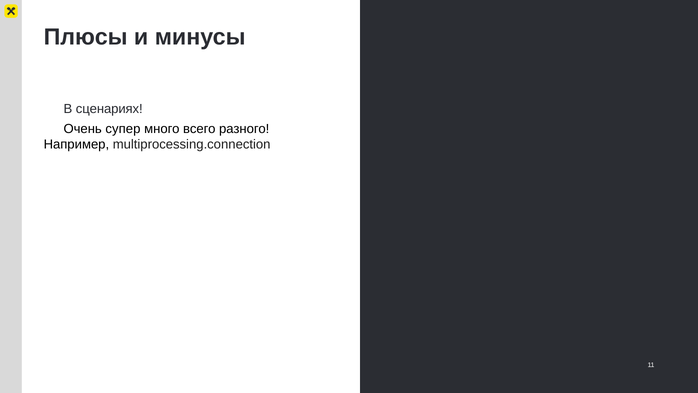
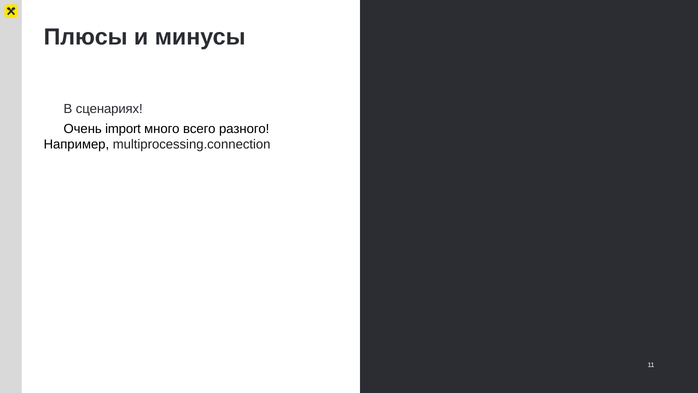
супер: супер -> import (123, 129)
